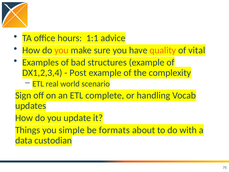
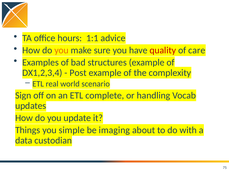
quality colour: orange -> red (163, 50)
vital: vital -> care (197, 50)
formats: formats -> imaging (114, 130)
